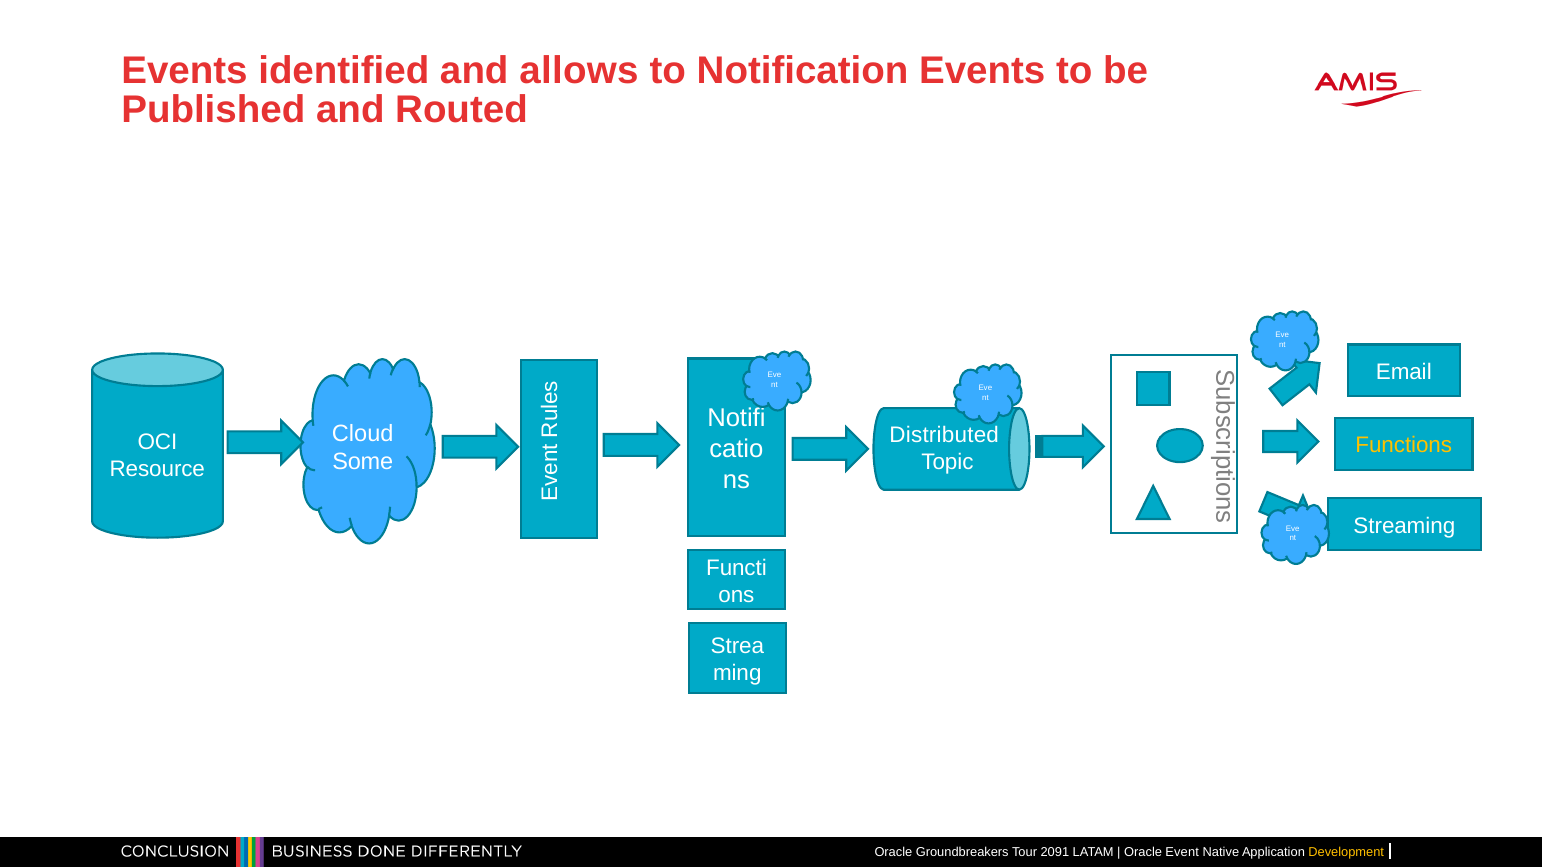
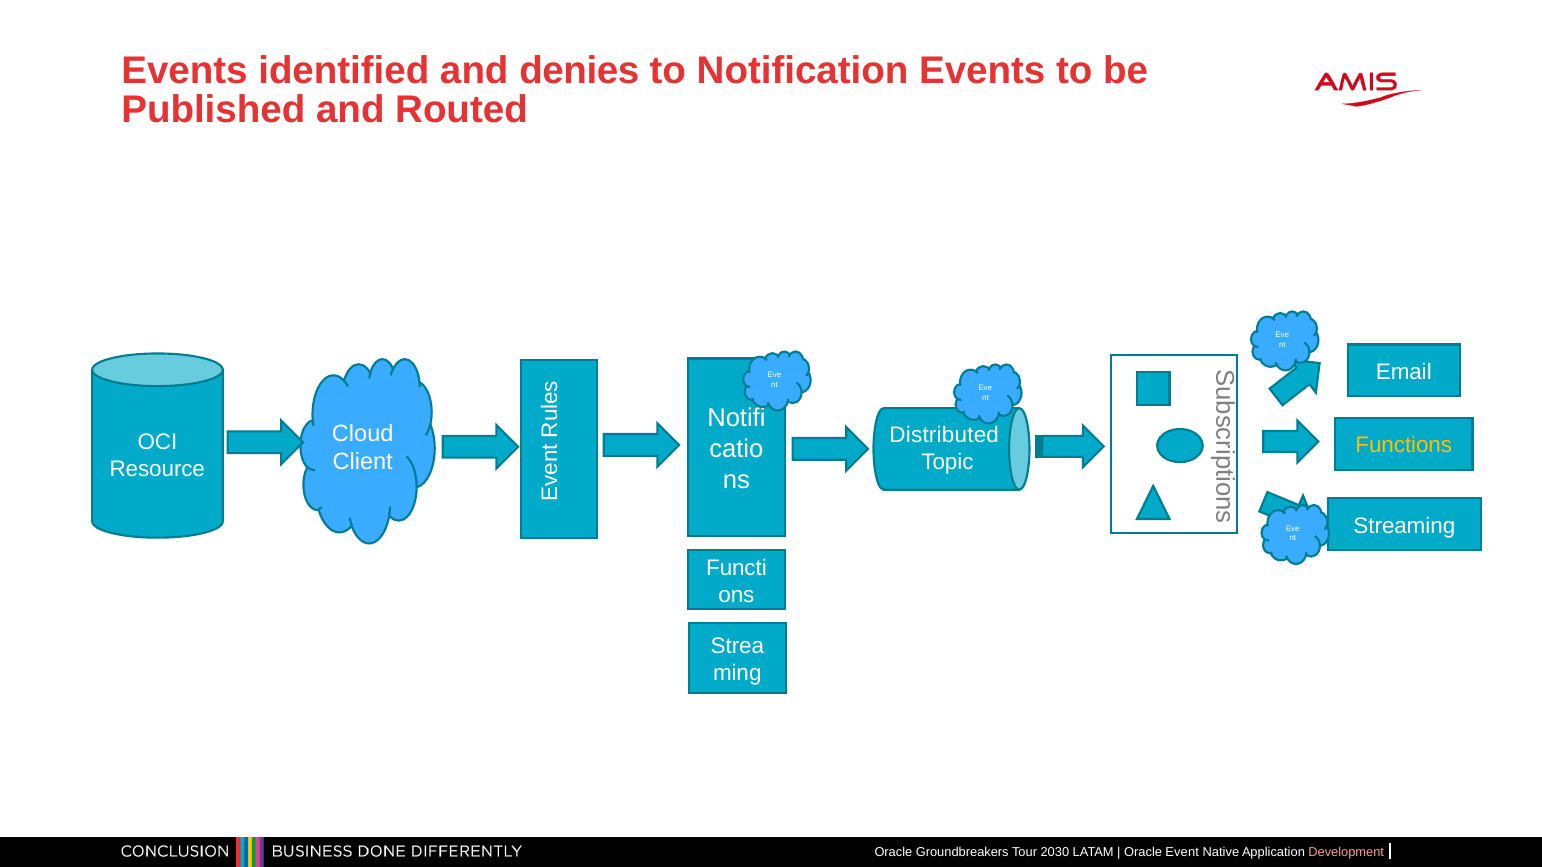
allows: allows -> denies (579, 70)
Some: Some -> Client (363, 462)
2091: 2091 -> 2030 (1055, 852)
Development colour: yellow -> pink (1346, 852)
